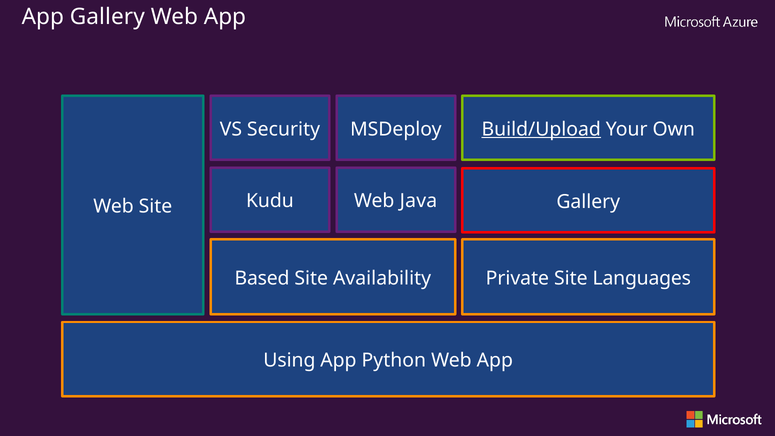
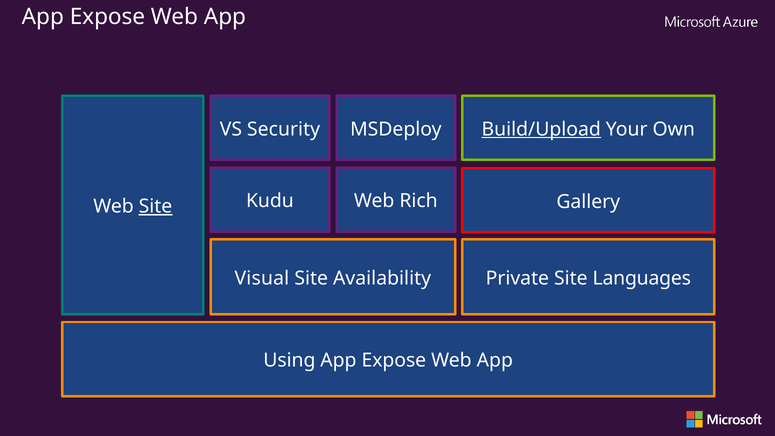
Gallery: Gallery -> Expose (107, 17)
Site underline: none -> present (156, 206)
Java: Java -> Rich (419, 201)
Based: Based -> Visual (262, 278)
Python: Python -> Expose (394, 360)
